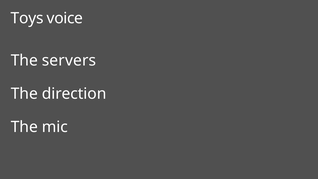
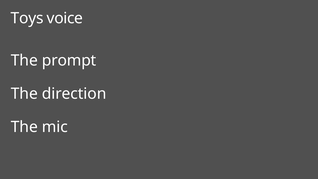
servers: servers -> prompt (69, 60)
